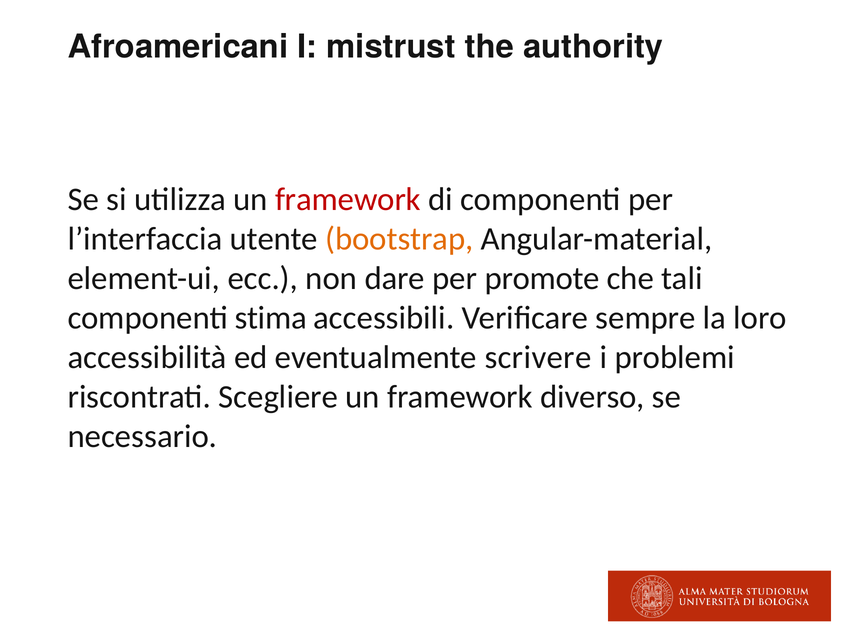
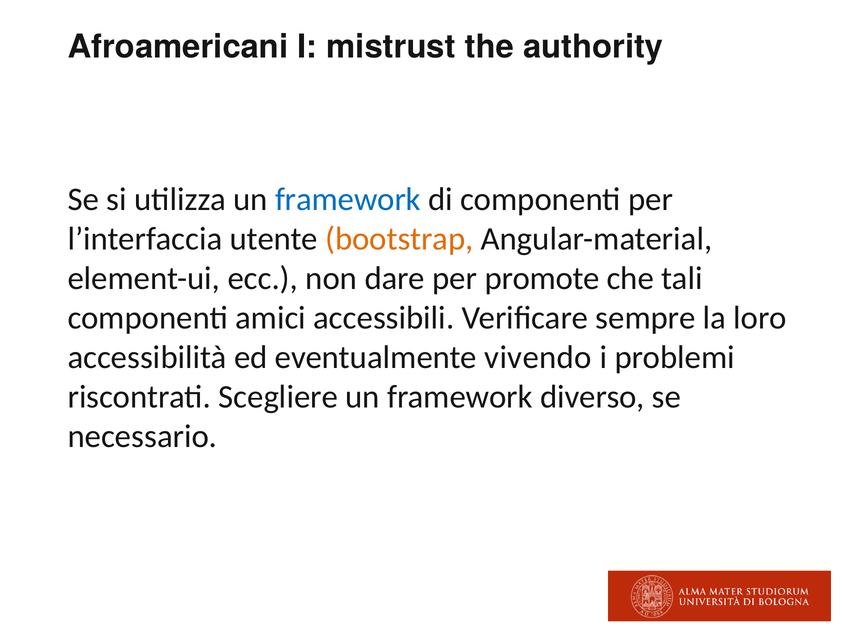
framework colour: red -> blue (348, 200)
stima: stima -> amici (271, 318)
scrivere: scrivere -> vivendo (538, 357)
